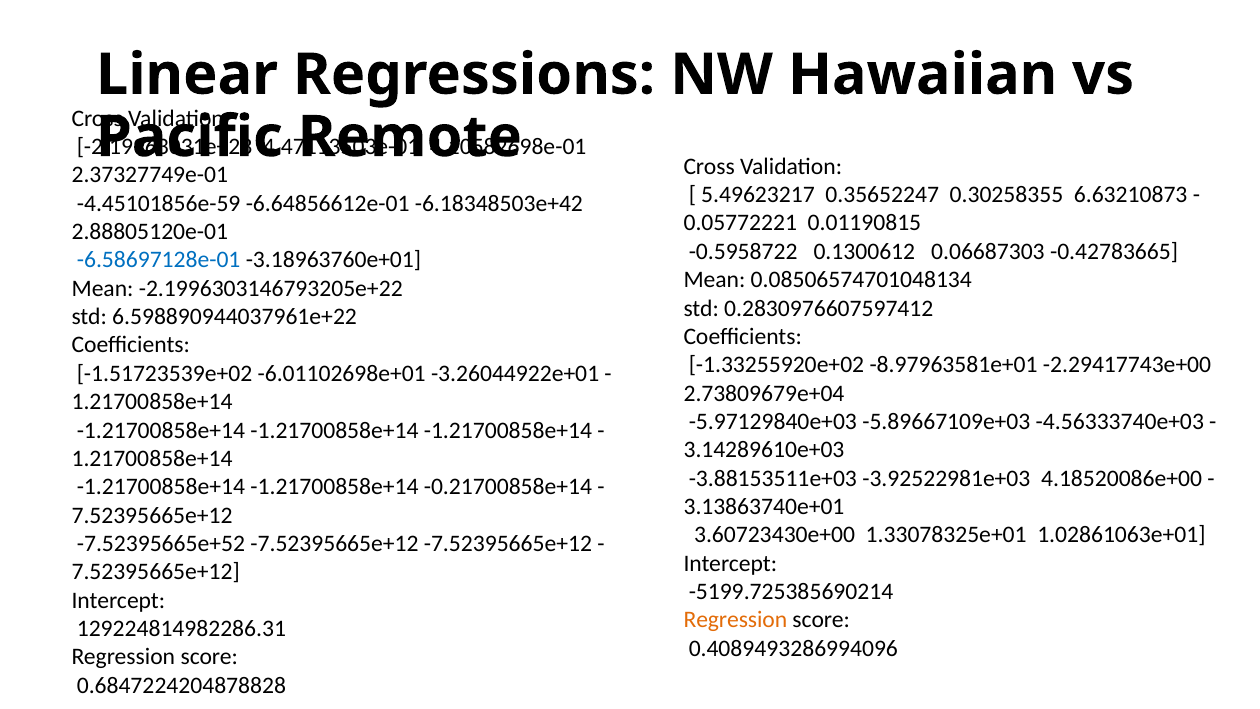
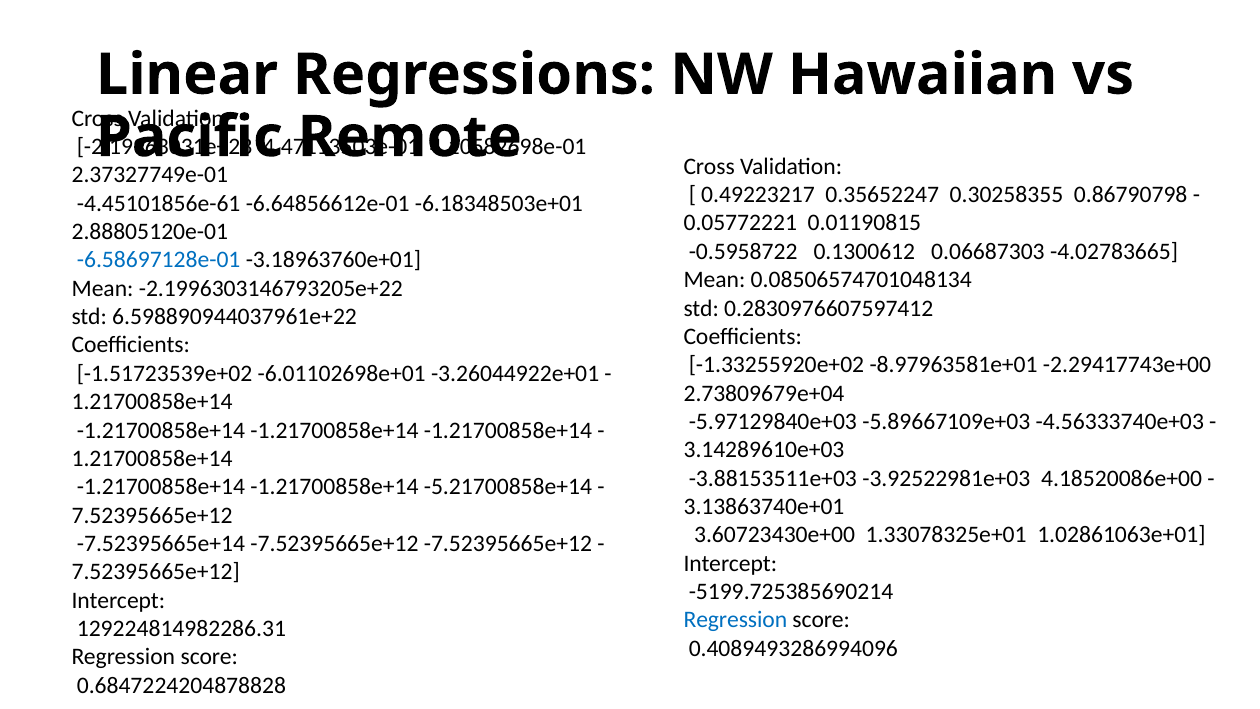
5.49623217: 5.49623217 -> 0.49223217 (758, 195)
6.63210873: 6.63210873 -> 0.86790798 (1131, 195)
-4.45101856e-59: -4.45101856e-59 -> -4.45101856e-61 (159, 203)
-6.18348503e+42: -6.18348503e+42 -> -6.18348503e+01 (499, 203)
-0.42783665: -0.42783665 -> -4.02783665 (1114, 251)
-0.21700858e+14: -0.21700858e+14 -> -5.21700858e+14 (508, 487)
-7.52395665e+52: -7.52395665e+52 -> -7.52395665e+14 (161, 543)
Regression colour: orange -> blue (735, 620)
